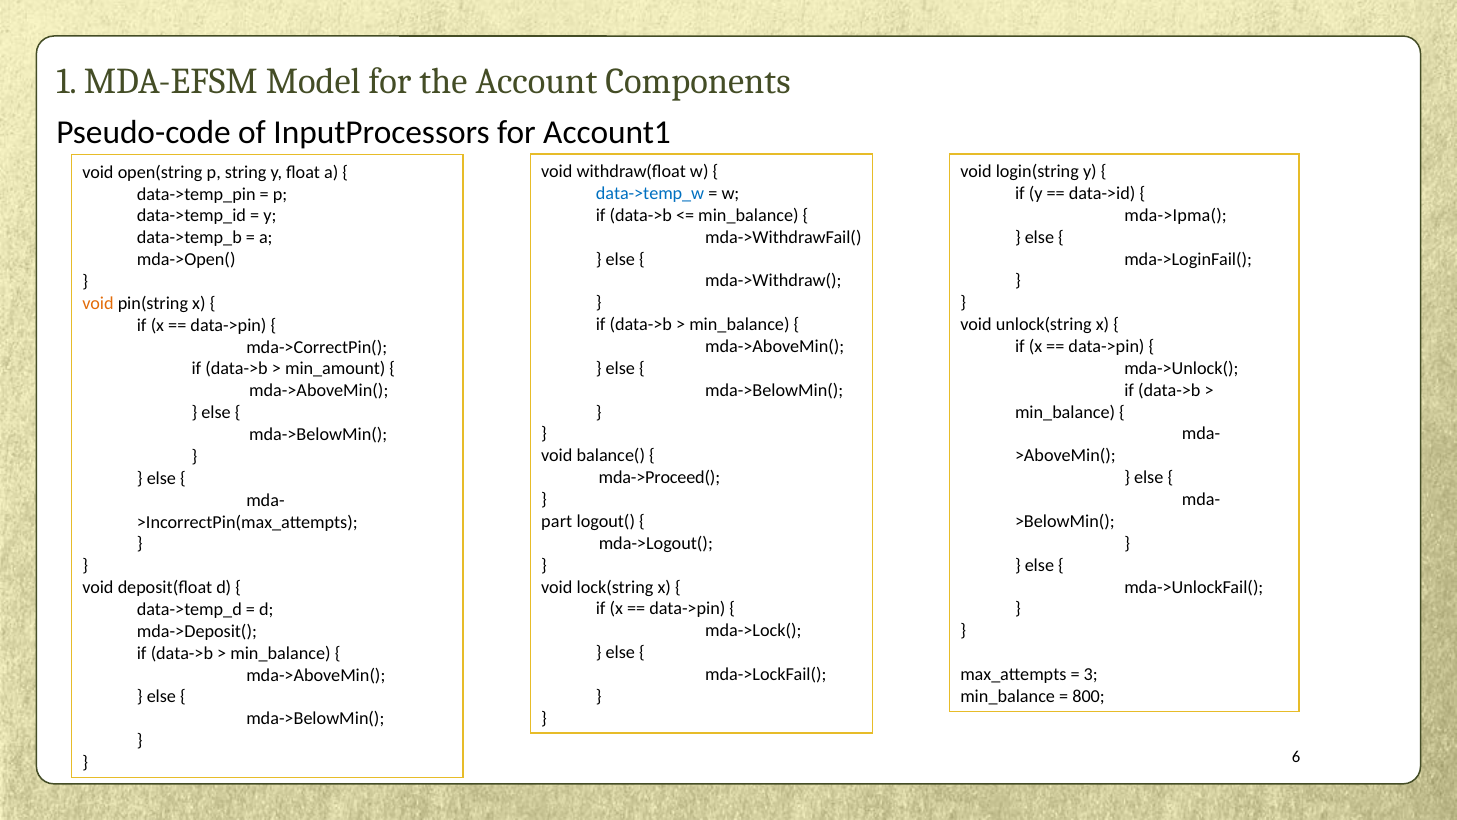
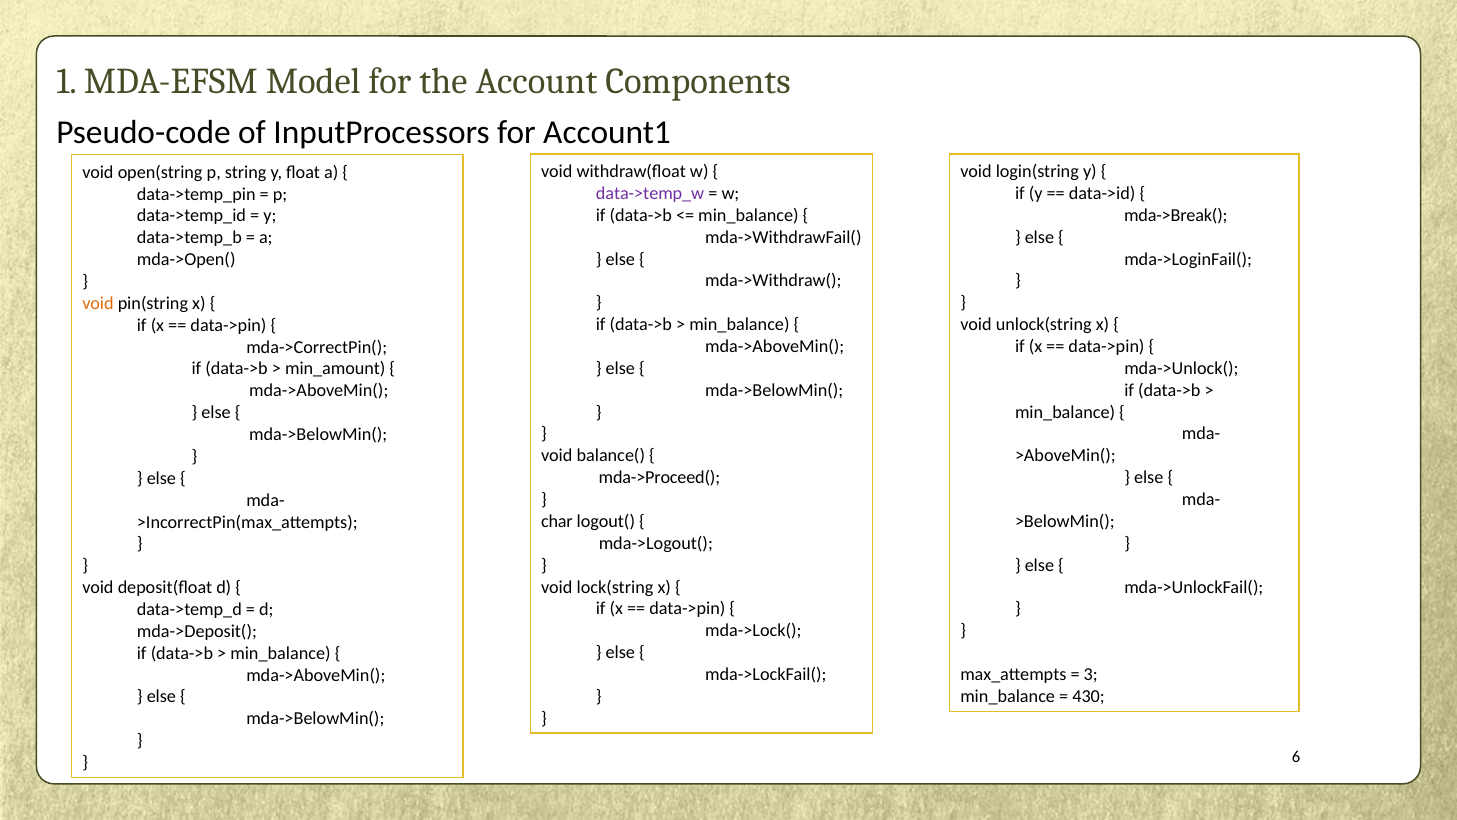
data->temp_w colour: blue -> purple (650, 193)
mda->Ipma(: mda->Ipma( -> mda->Break( (1176, 215)
part: part -> char (557, 521)
800: 800 -> 430 (1089, 696)
